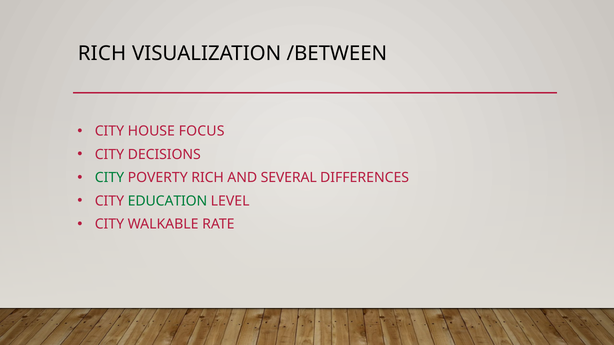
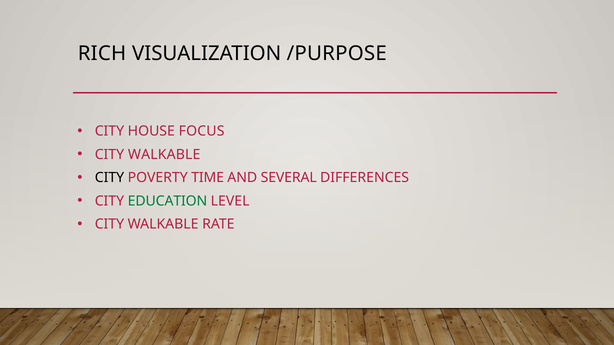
/BETWEEN: /BETWEEN -> /PURPOSE (337, 54)
DECISIONS: DECISIONS -> WALKABLE (164, 155)
CITY colour: green -> black (109, 178)
POVERTY RICH: RICH -> TIME (208, 178)
